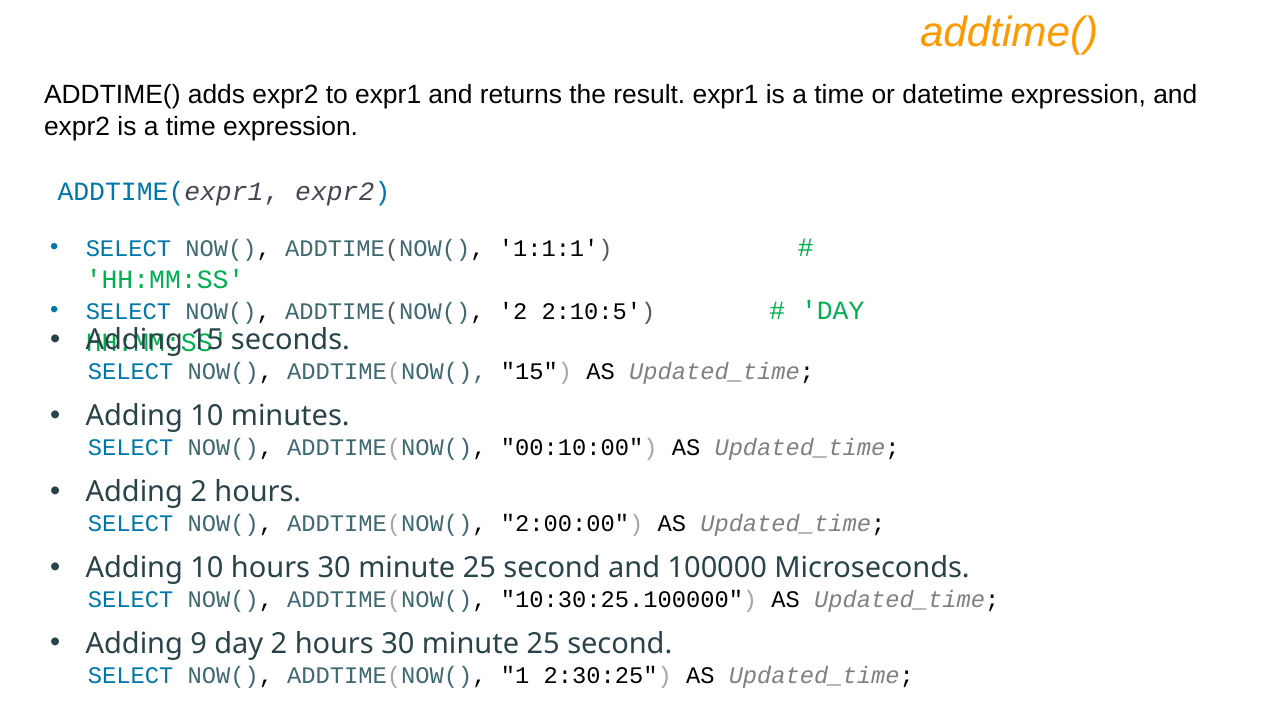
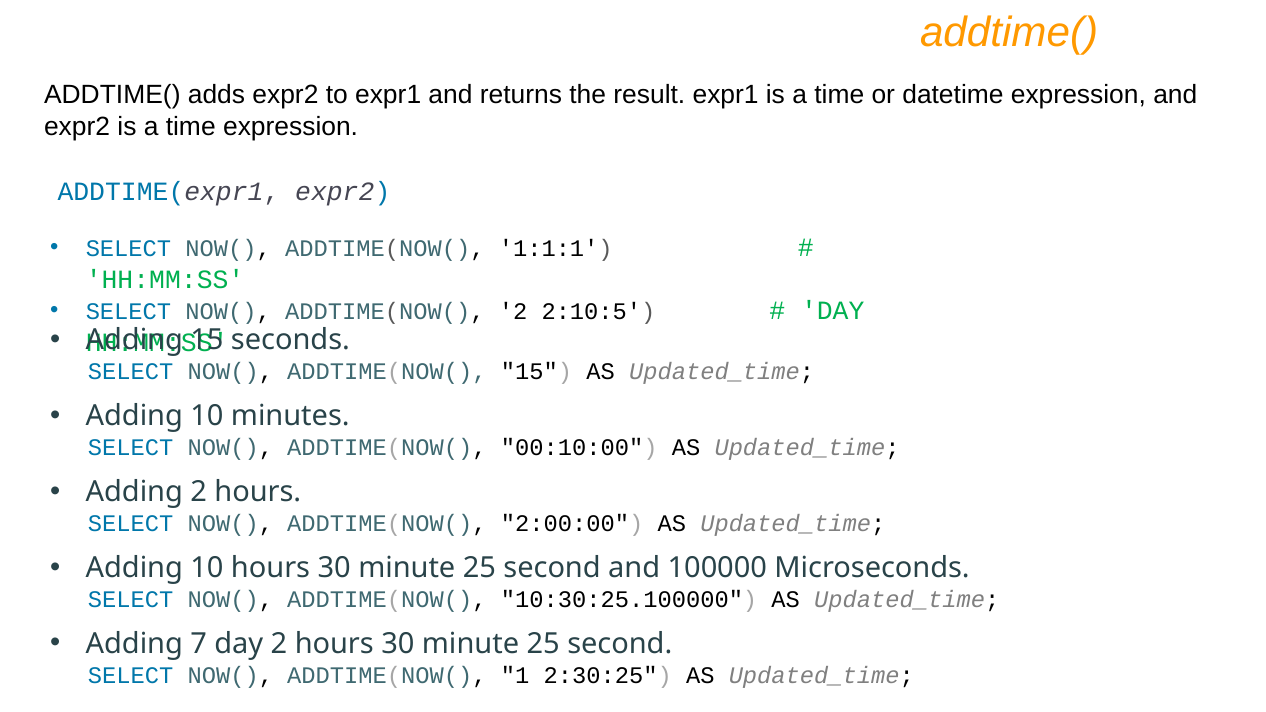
9: 9 -> 7 (199, 644)
